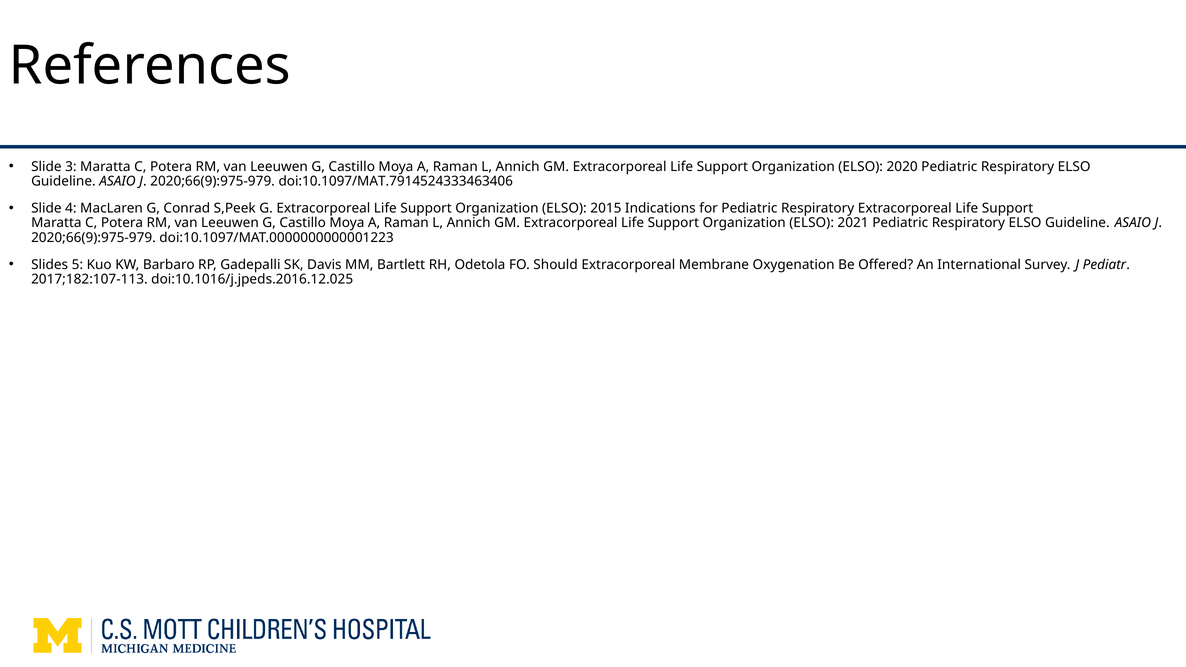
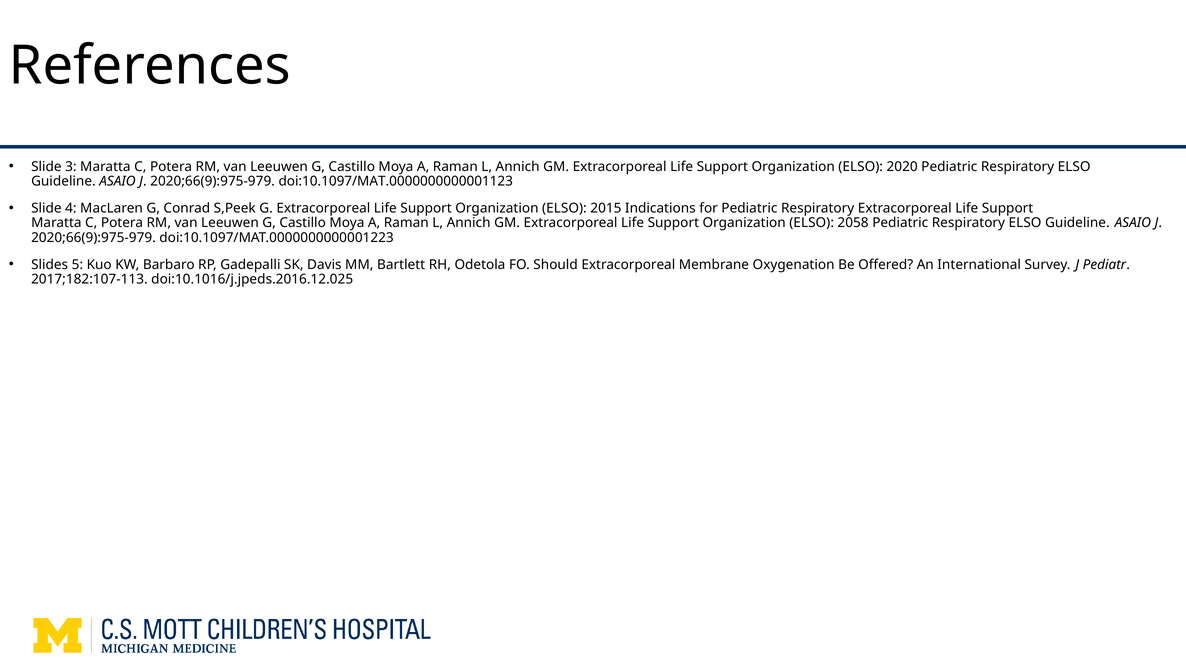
doi:10.1097/MAT.7914524333463406: doi:10.1097/MAT.7914524333463406 -> doi:10.1097/MAT.0000000000001123 (396, 181)
2021: 2021 -> 2058 (853, 223)
